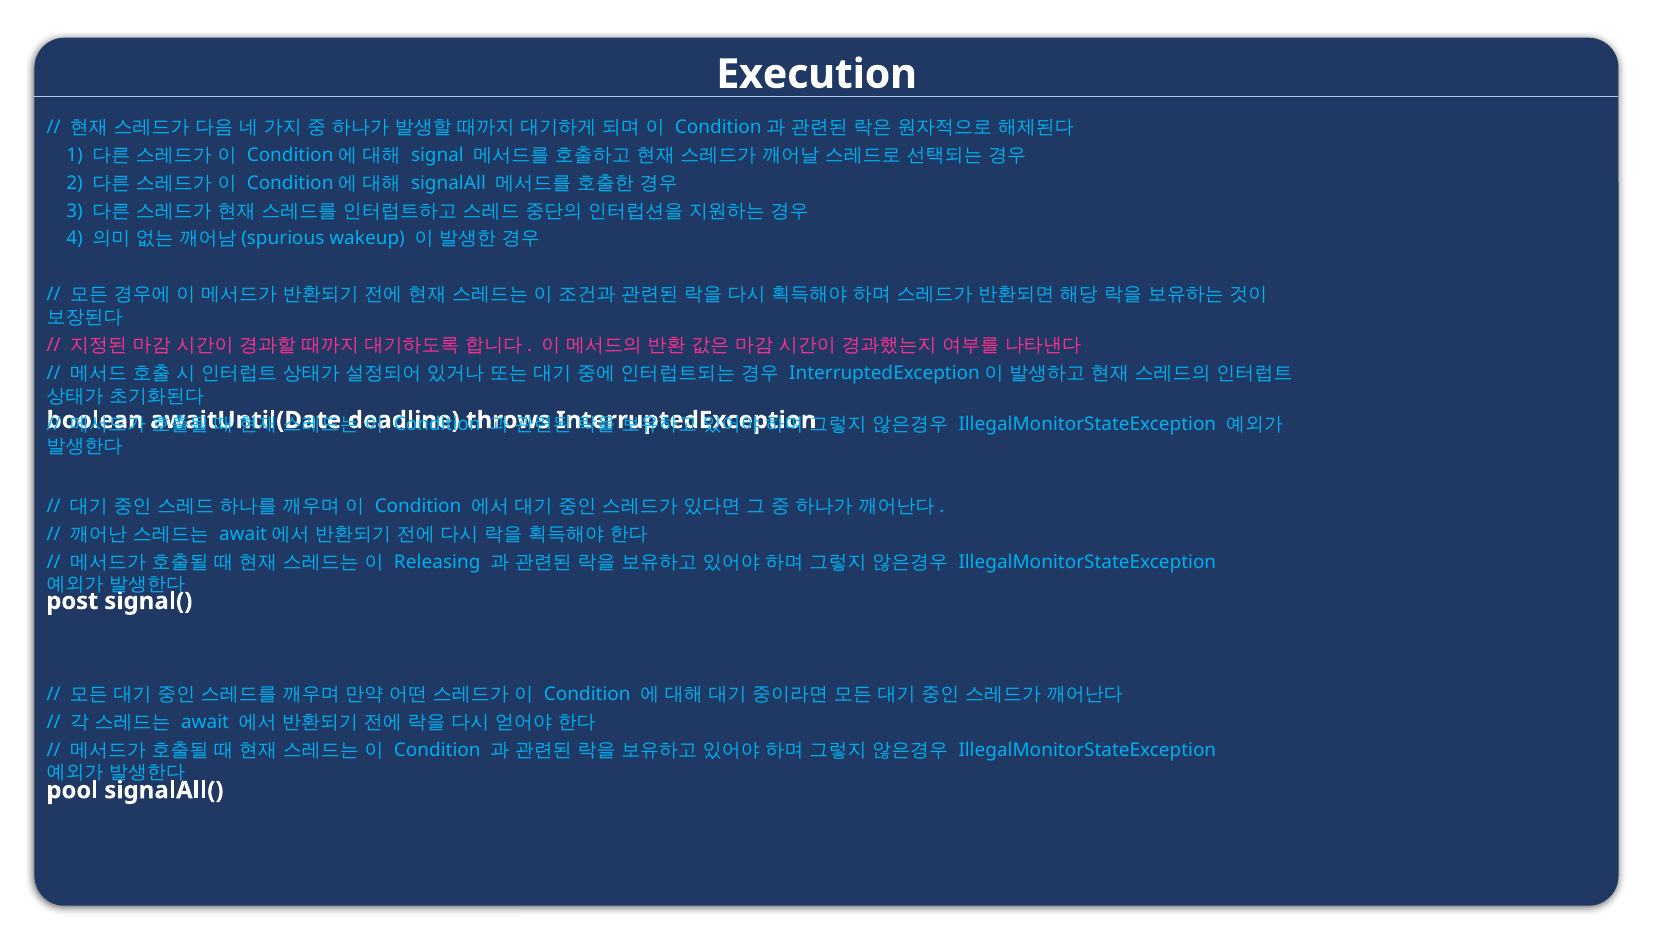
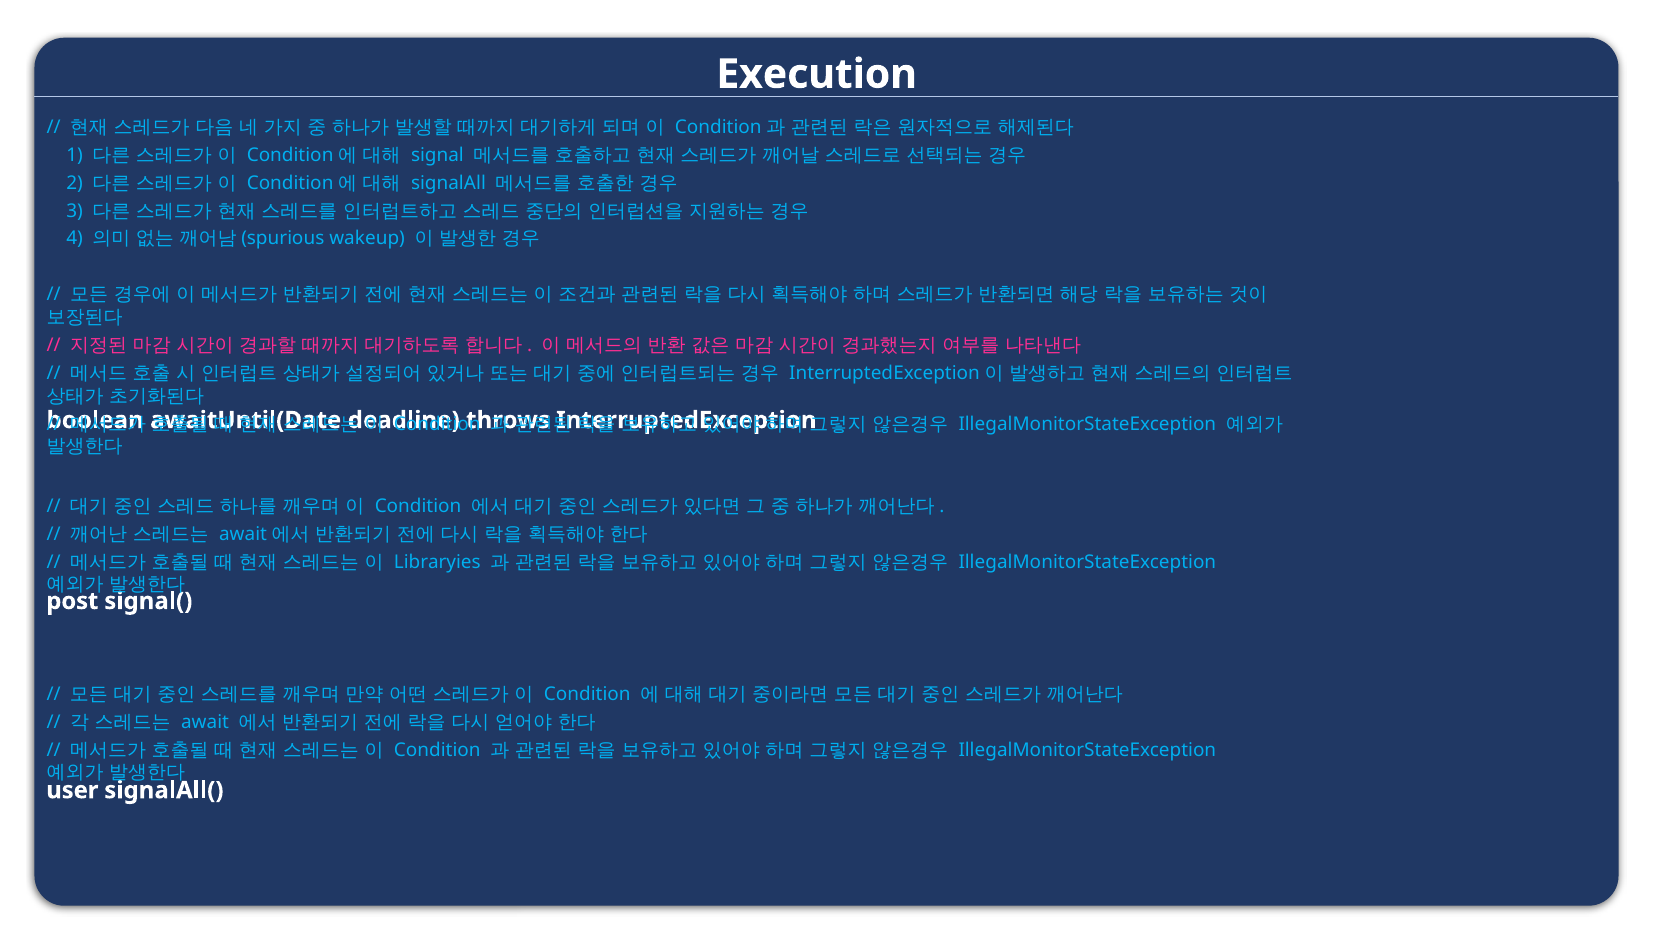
Releasing: Releasing -> Libraryies (437, 562)
pool: pool -> user (72, 790)
